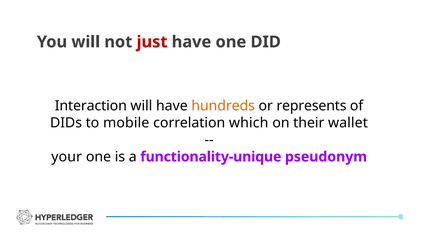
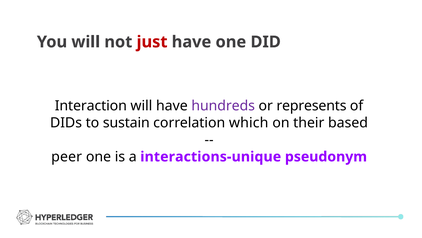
hundreds colour: orange -> purple (223, 106)
mobile: mobile -> sustain (126, 123)
wallet: wallet -> based (348, 123)
your: your -> peer (67, 156)
functionality-unique: functionality-unique -> interactions-unique (211, 156)
